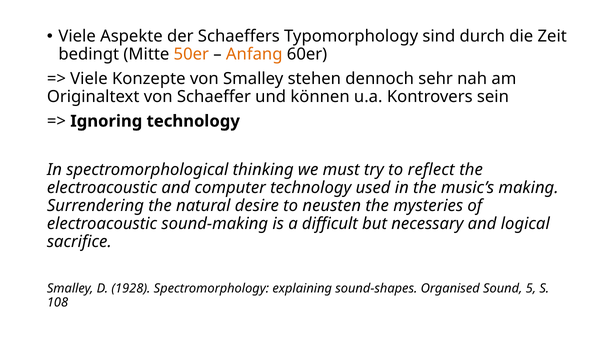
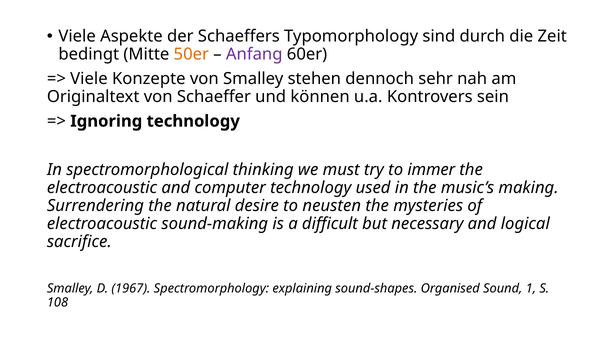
Anfang colour: orange -> purple (254, 54)
reflect: reflect -> immer (431, 170)
1928: 1928 -> 1967 (131, 289)
5: 5 -> 1 (531, 289)
